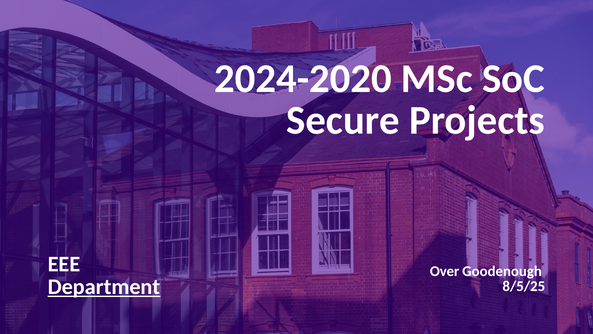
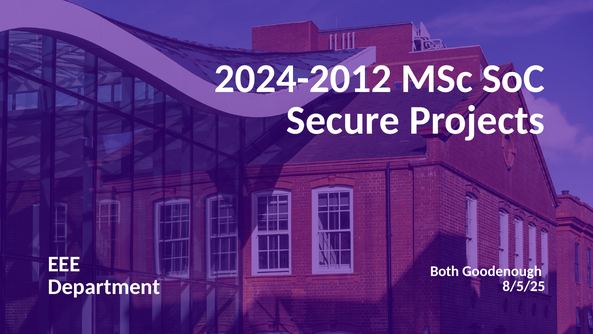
2024-2020: 2024-2020 -> 2024-2012 (303, 79)
Over: Over -> Both (445, 271)
Department underline: present -> none (104, 286)
